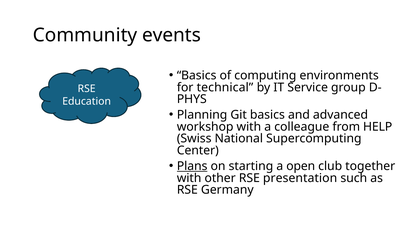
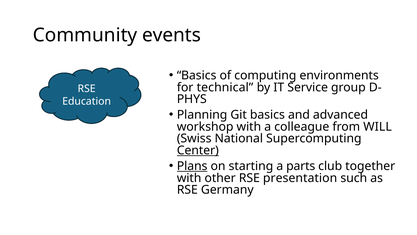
HELP: HELP -> WILL (378, 127)
Center underline: none -> present (198, 150)
open: open -> parts (301, 166)
